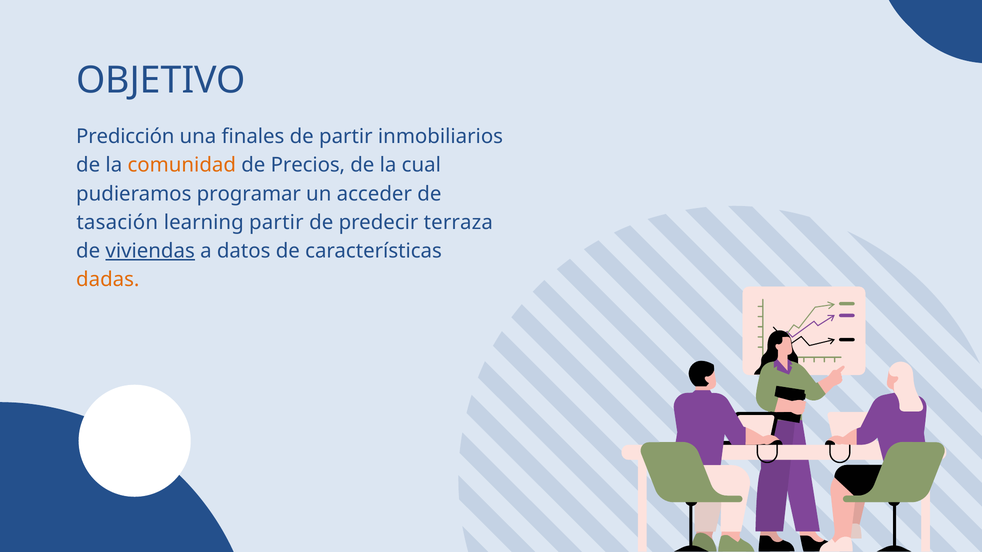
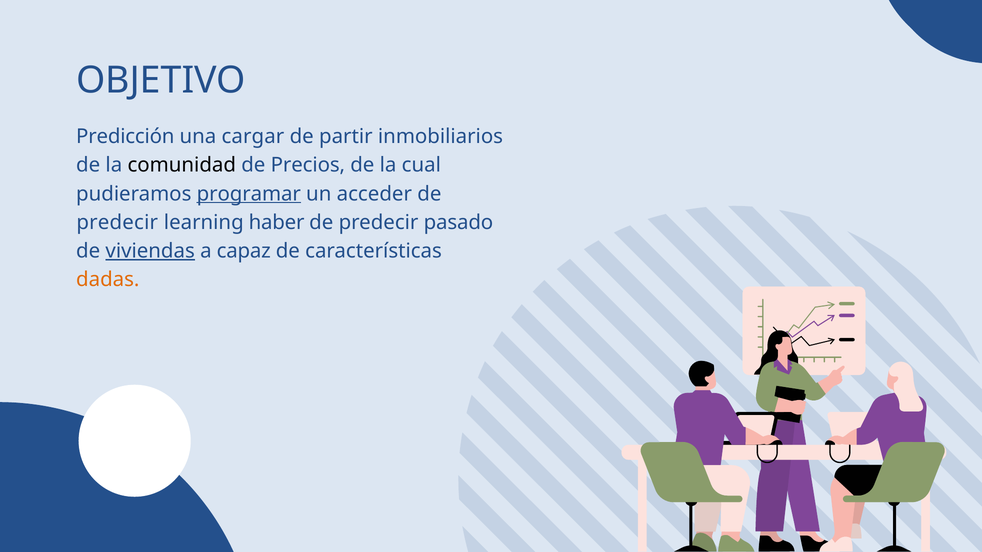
finales: finales -> cargar (253, 137)
comunidad colour: orange -> black (182, 165)
programar underline: none -> present (249, 194)
tasación: tasación -> predecir (117, 223)
learning partir: partir -> haber (277, 223)
terraza: terraza -> pasado (458, 223)
datos: datos -> capaz (244, 251)
